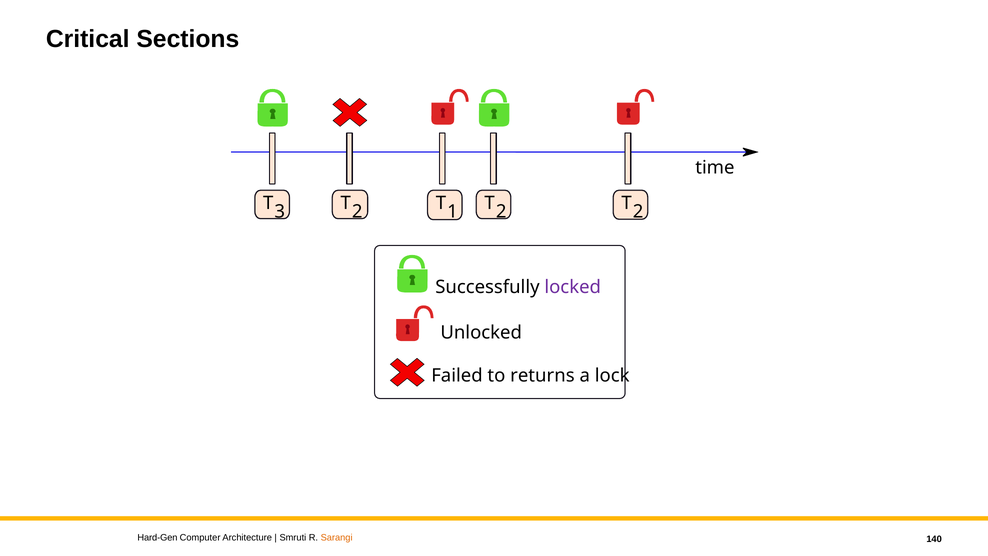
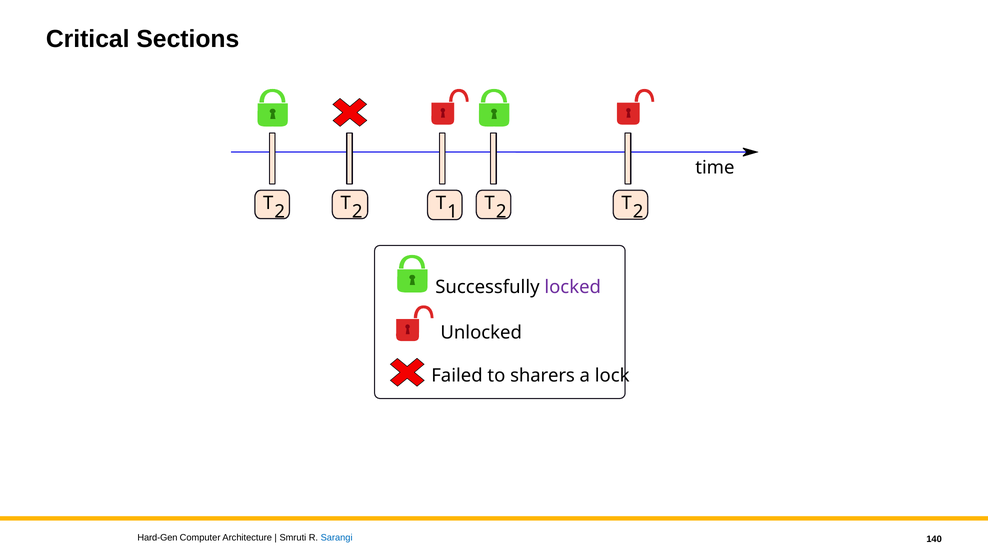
3: 3 -> 2 (280, 211)
returns: returns -> sharers (543, 376)
Sarangi colour: orange -> blue (337, 537)
